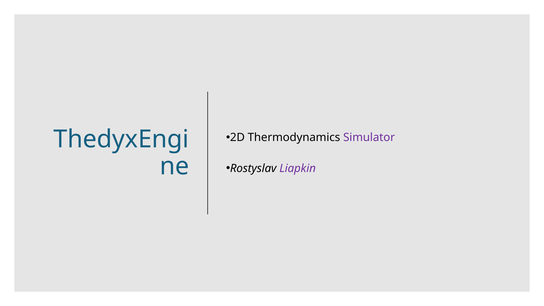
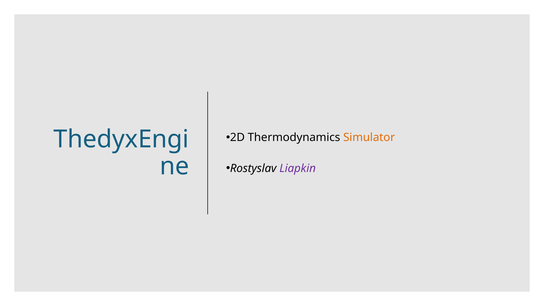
Simulator colour: purple -> orange (369, 138)
